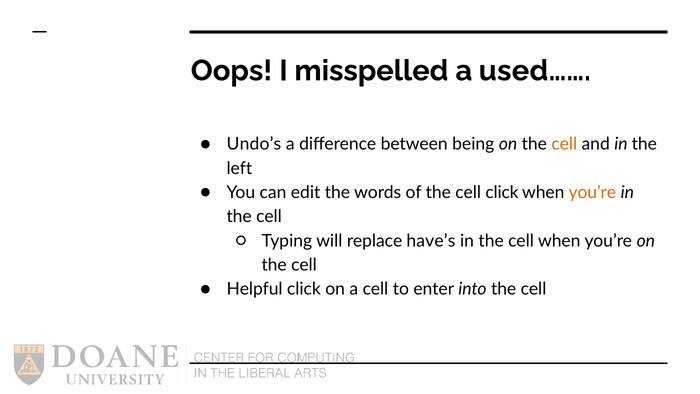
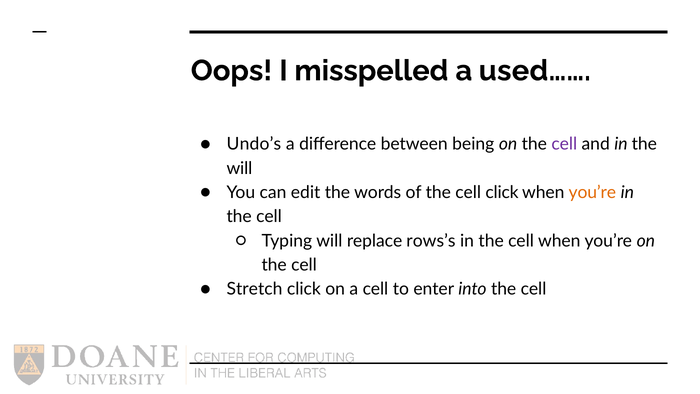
cell colour: orange -> purple (564, 144)
left: left -> will (239, 168)
have’s: have’s -> rows’s (431, 241)
Helpful: Helpful -> Stretch (254, 289)
